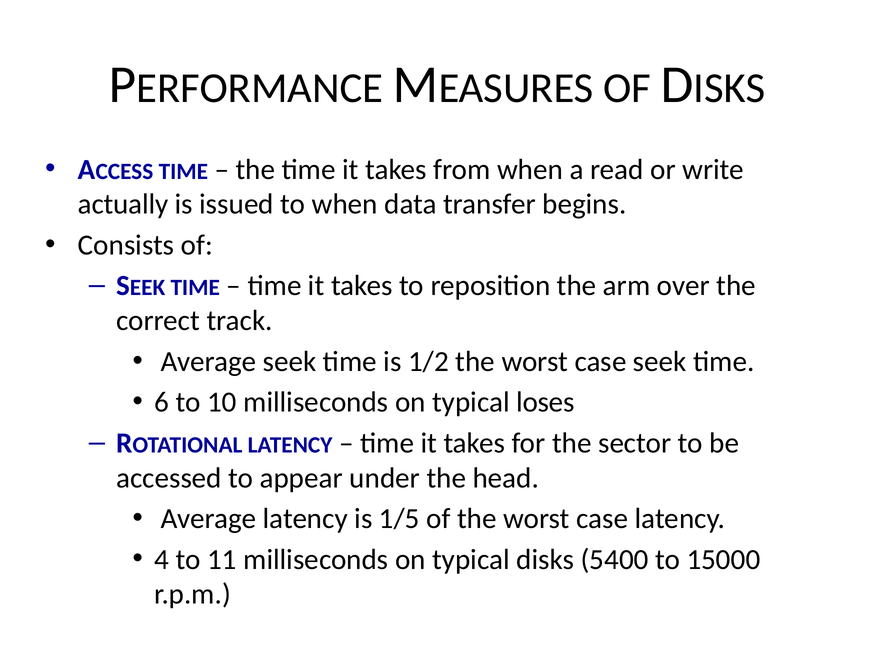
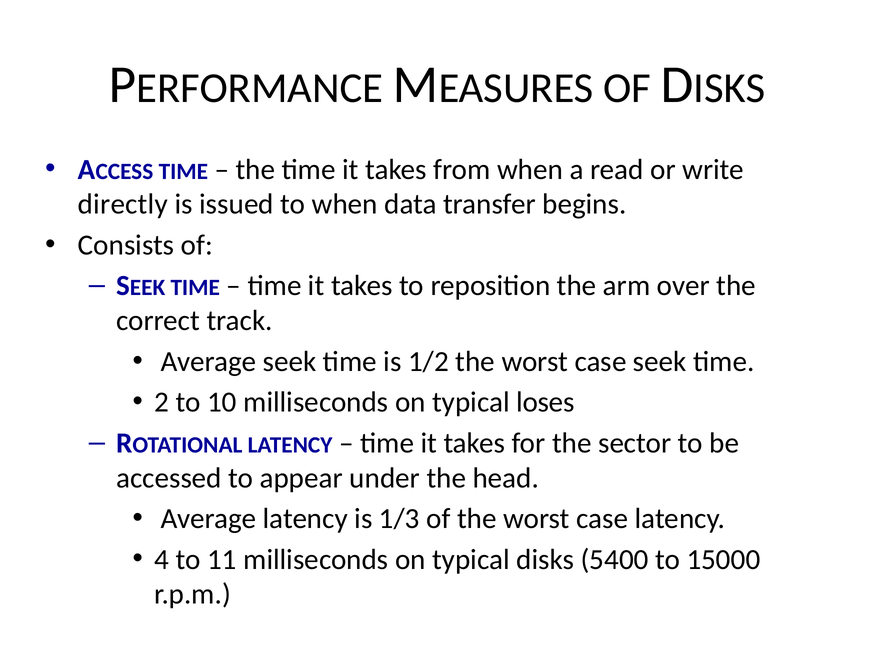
actually: actually -> directly (123, 205)
6: 6 -> 2 (162, 403)
1/5: 1/5 -> 1/3 (399, 519)
